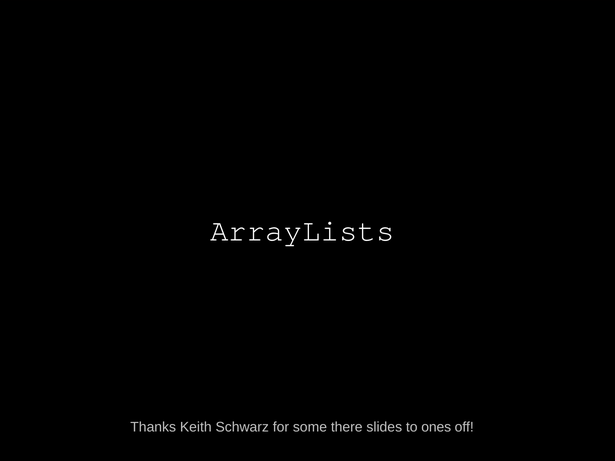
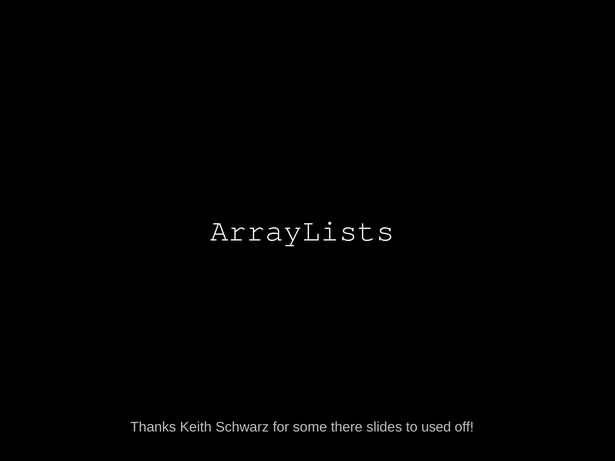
ones: ones -> used (436, 427)
